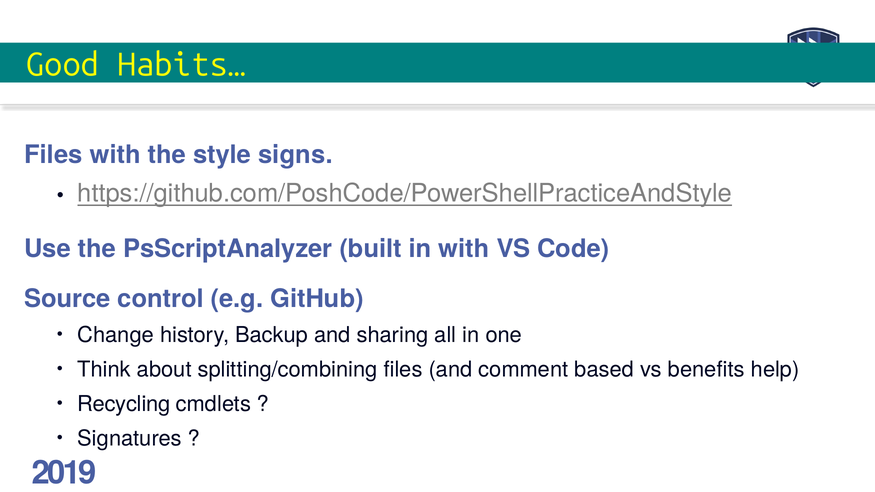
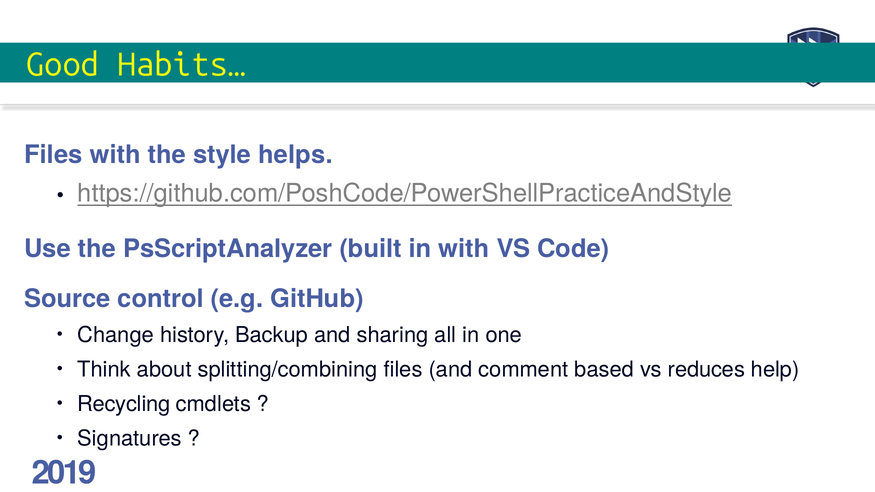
signs: signs -> helps (295, 155)
benefits: benefits -> reduces (706, 370)
